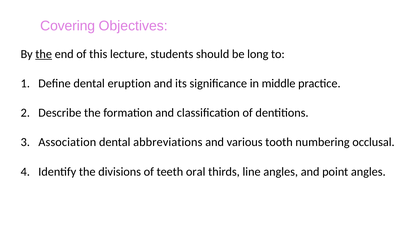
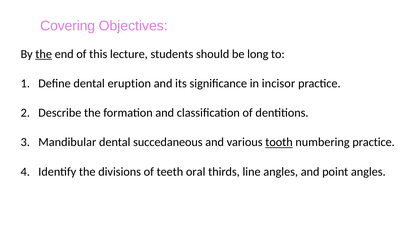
middle: middle -> incisor (278, 83)
Association: Association -> Mandibular (67, 142)
abbreviations: abbreviations -> succedaneous (168, 142)
tooth underline: none -> present (279, 142)
numbering occlusal: occlusal -> practice (374, 142)
